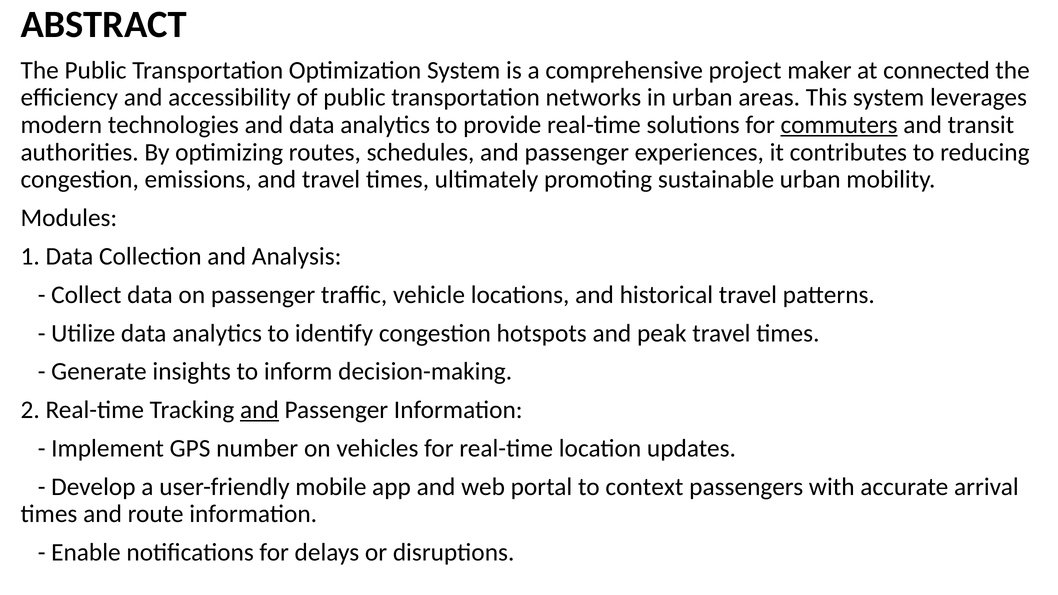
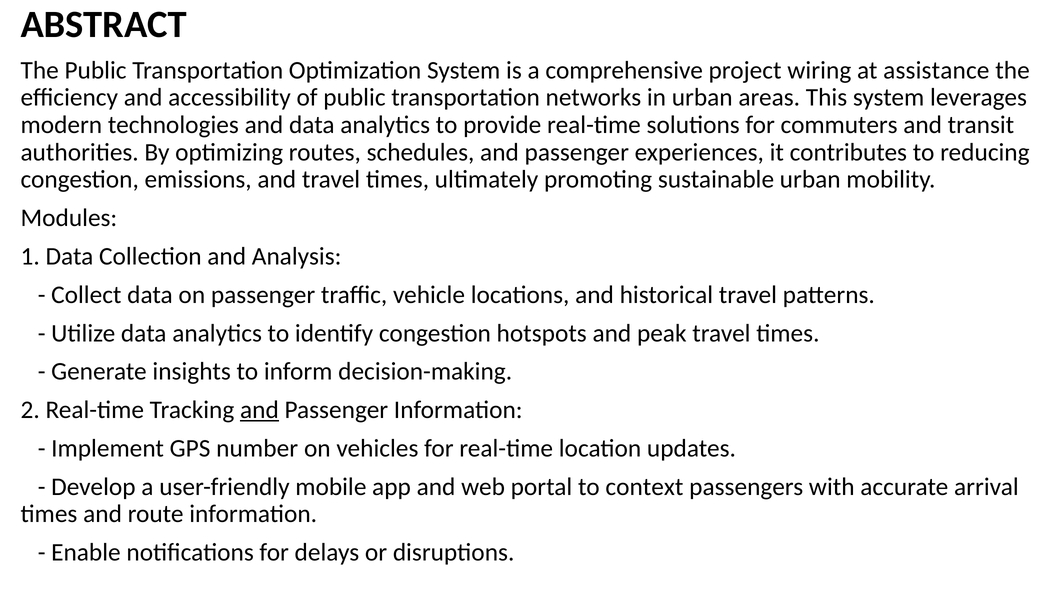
maker: maker -> wiring (819, 70)
connected: connected -> assistance (936, 70)
commuters underline: present -> none (839, 125)
